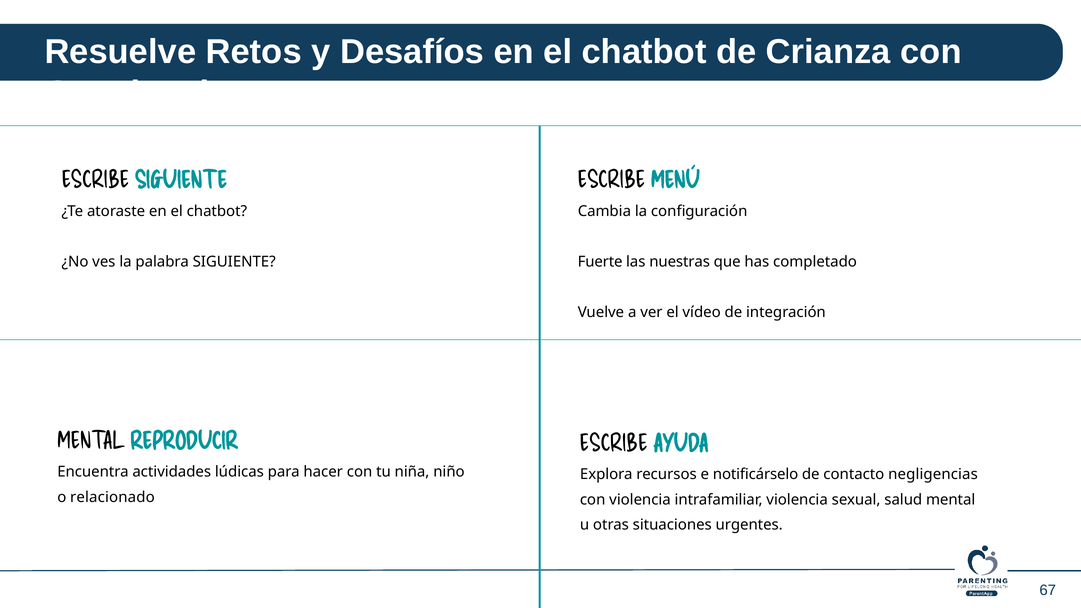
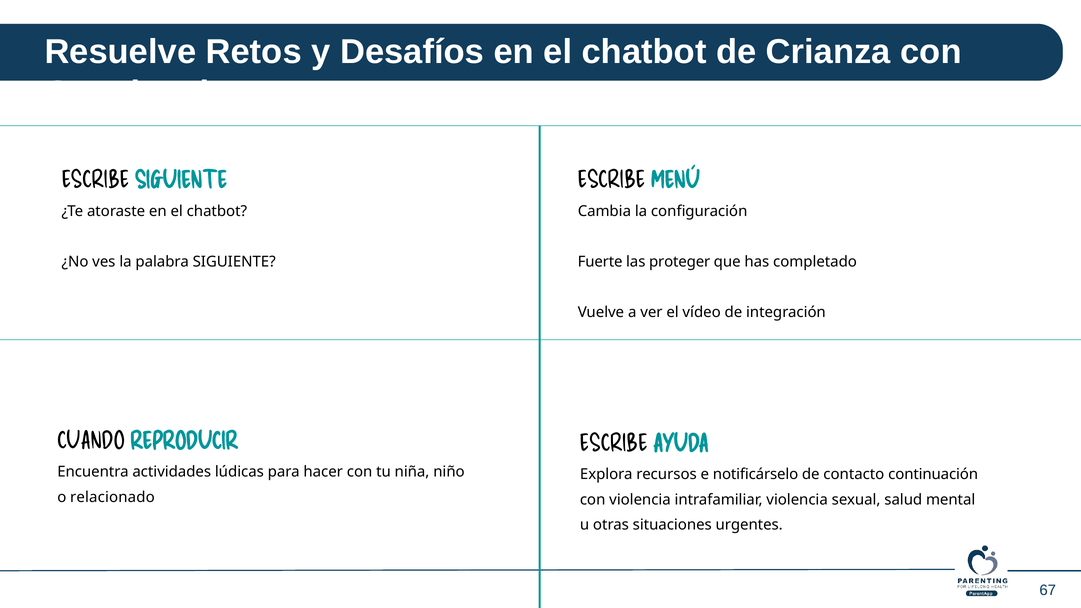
nuestras: nuestras -> proteger (680, 262)
MENTAL: MENTAL -> CUANDO (91, 441)
negligencias: negligencias -> continuación (933, 475)
